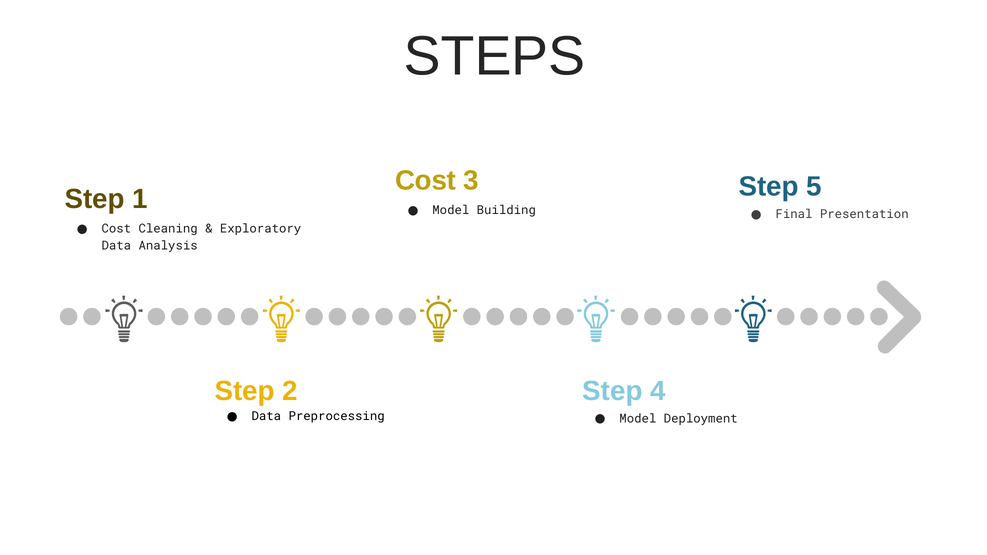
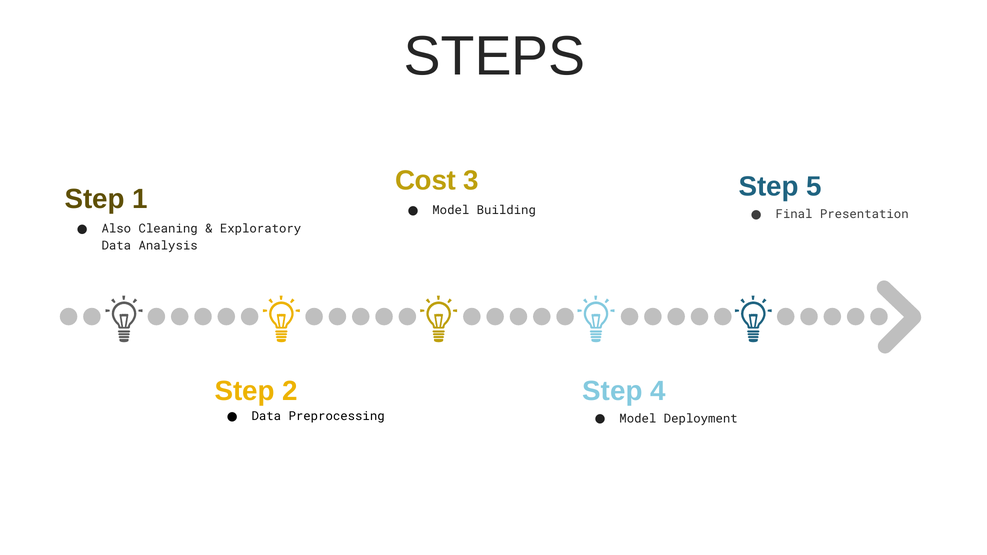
Cost: Cost -> Also (116, 229)
